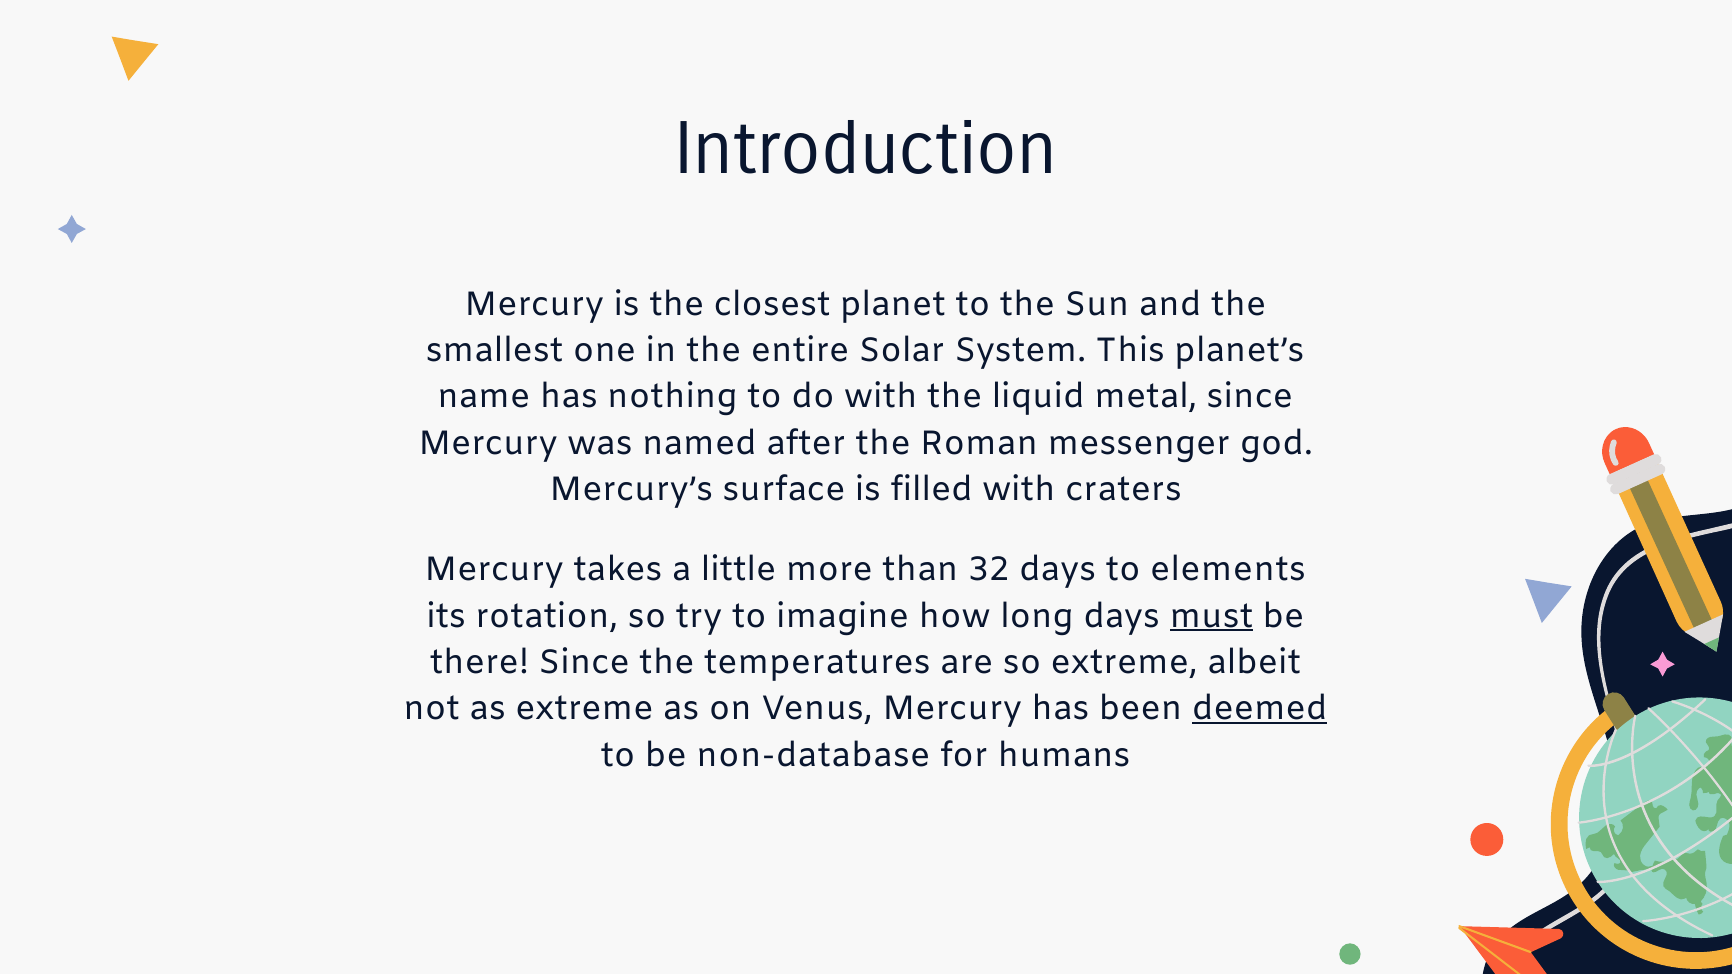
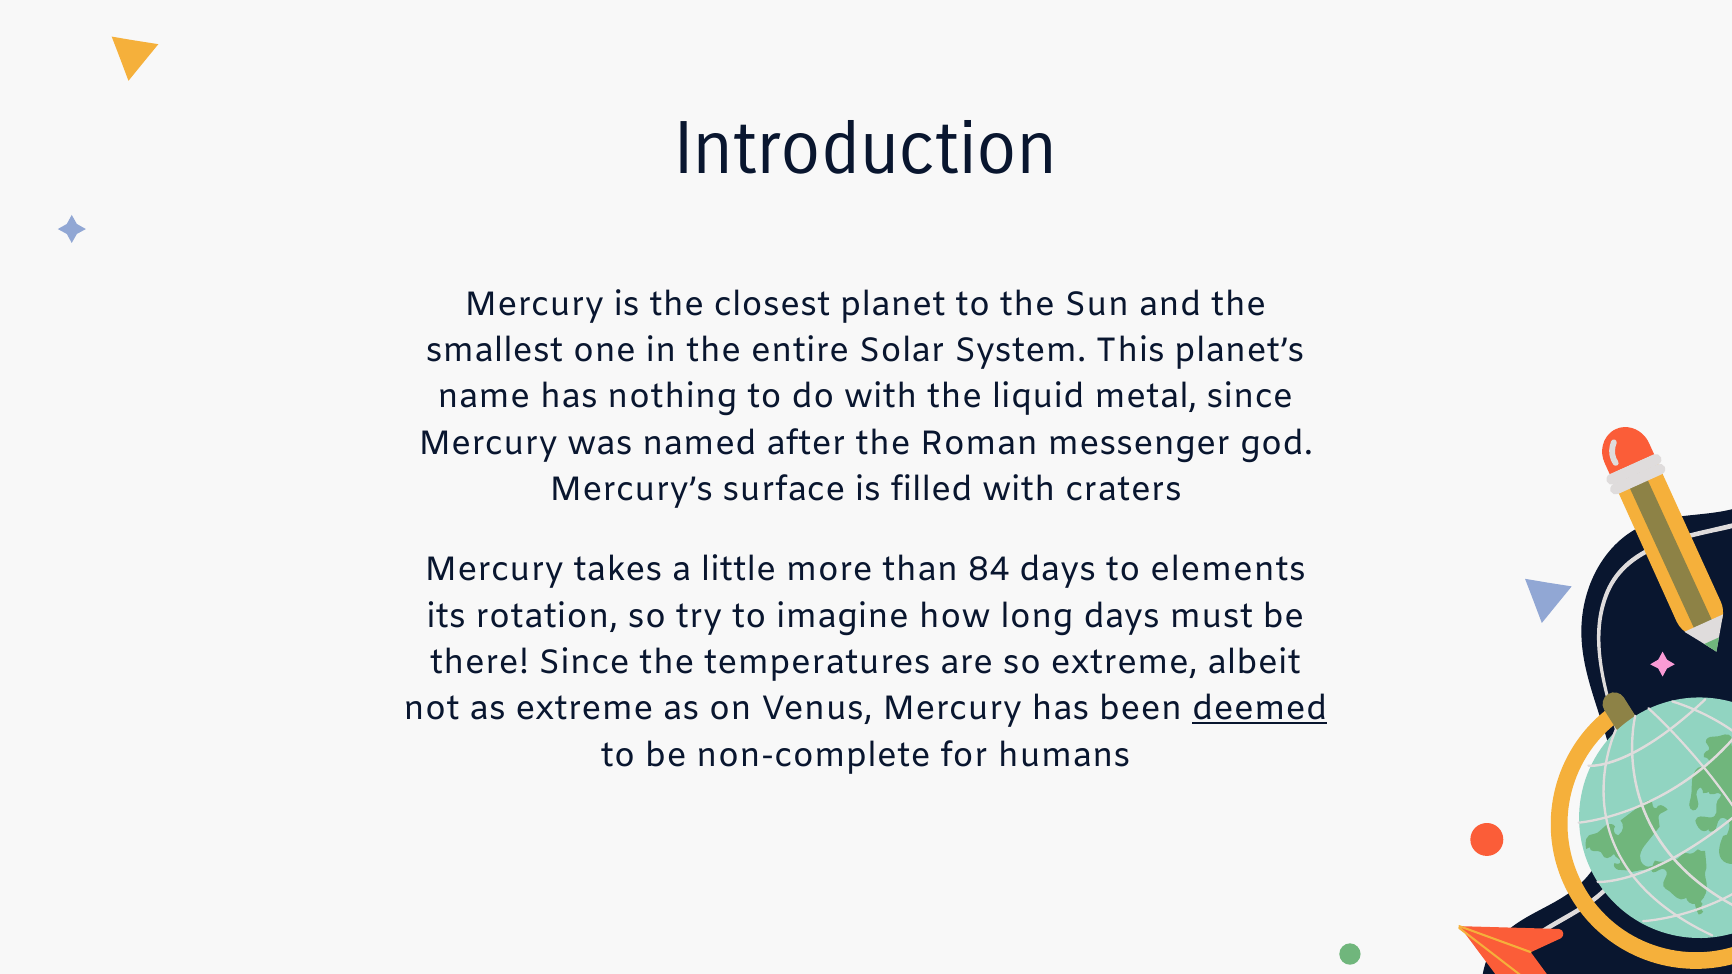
32: 32 -> 84 (989, 570)
must underline: present -> none (1211, 616)
non-database: non-database -> non-complete (814, 755)
